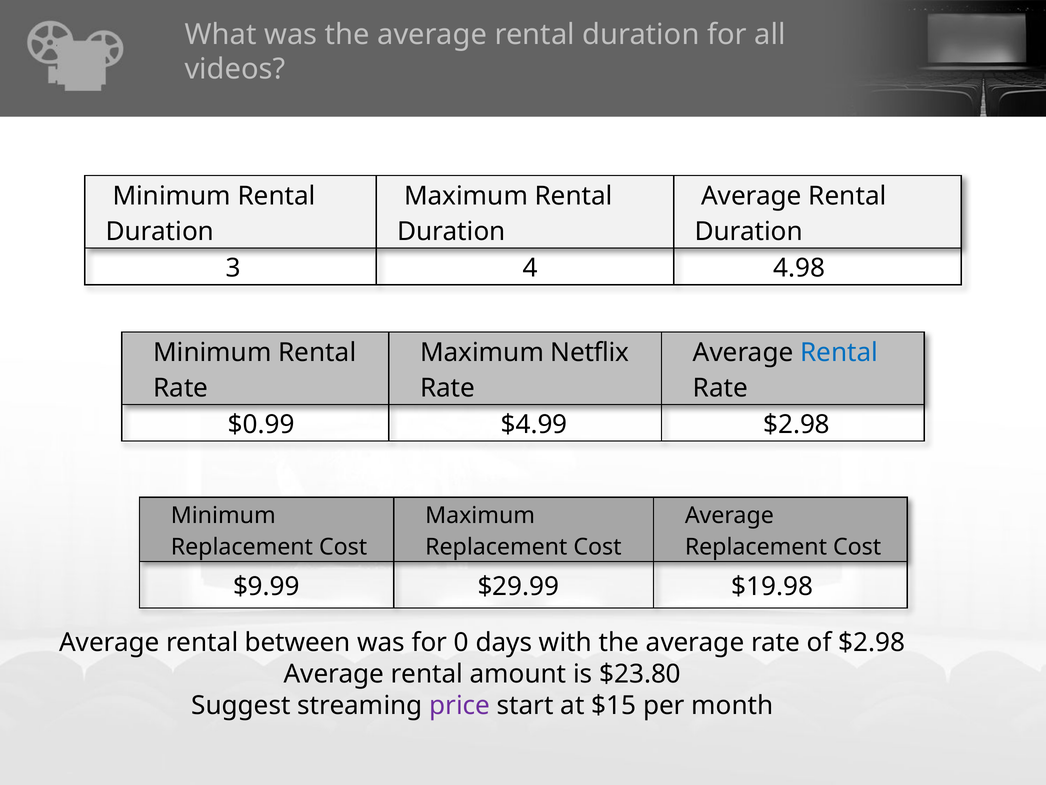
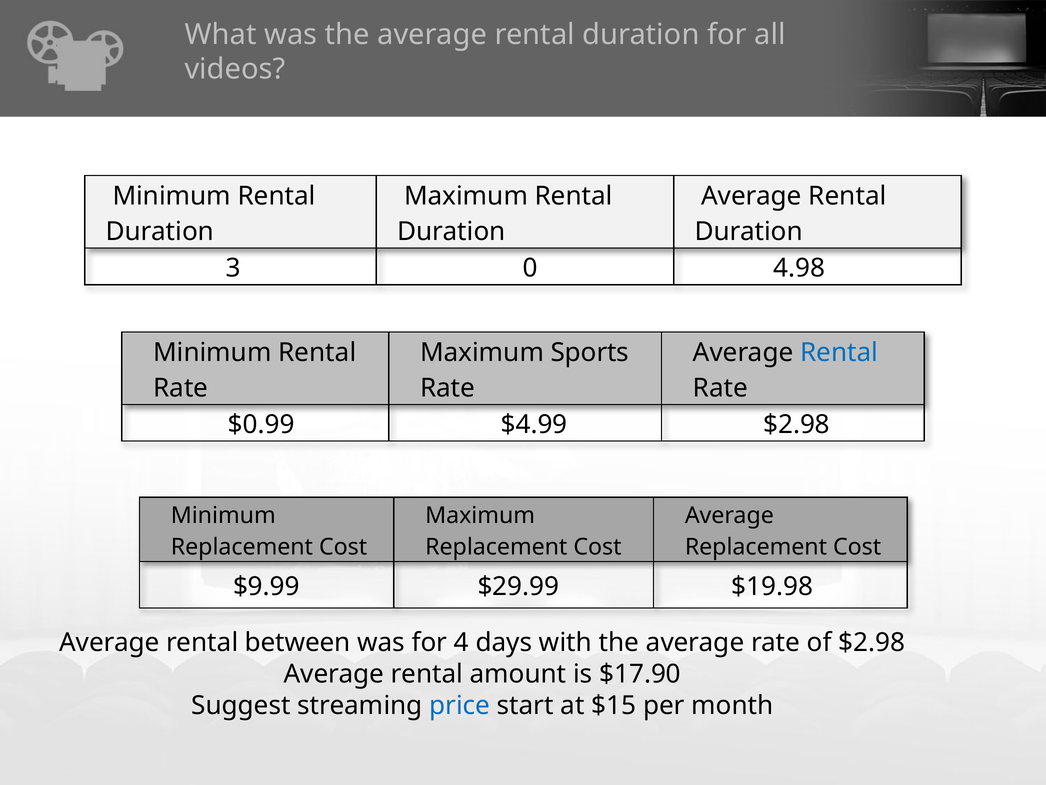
4: 4 -> 0 (530, 268)
Netflix: Netflix -> Sports (590, 352)
0: 0 -> 4 (461, 642)
$23.80: $23.80 -> $17.90 (640, 674)
price colour: purple -> blue (460, 705)
